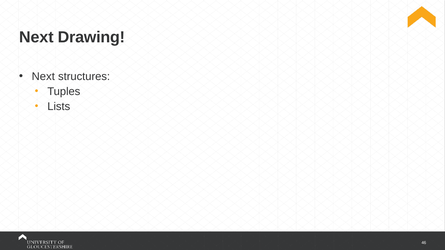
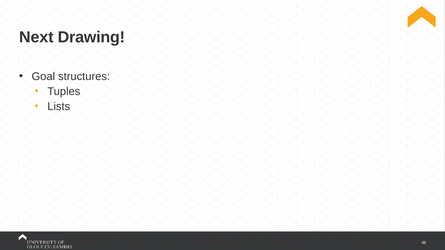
Next: Next -> Goal (43, 77)
